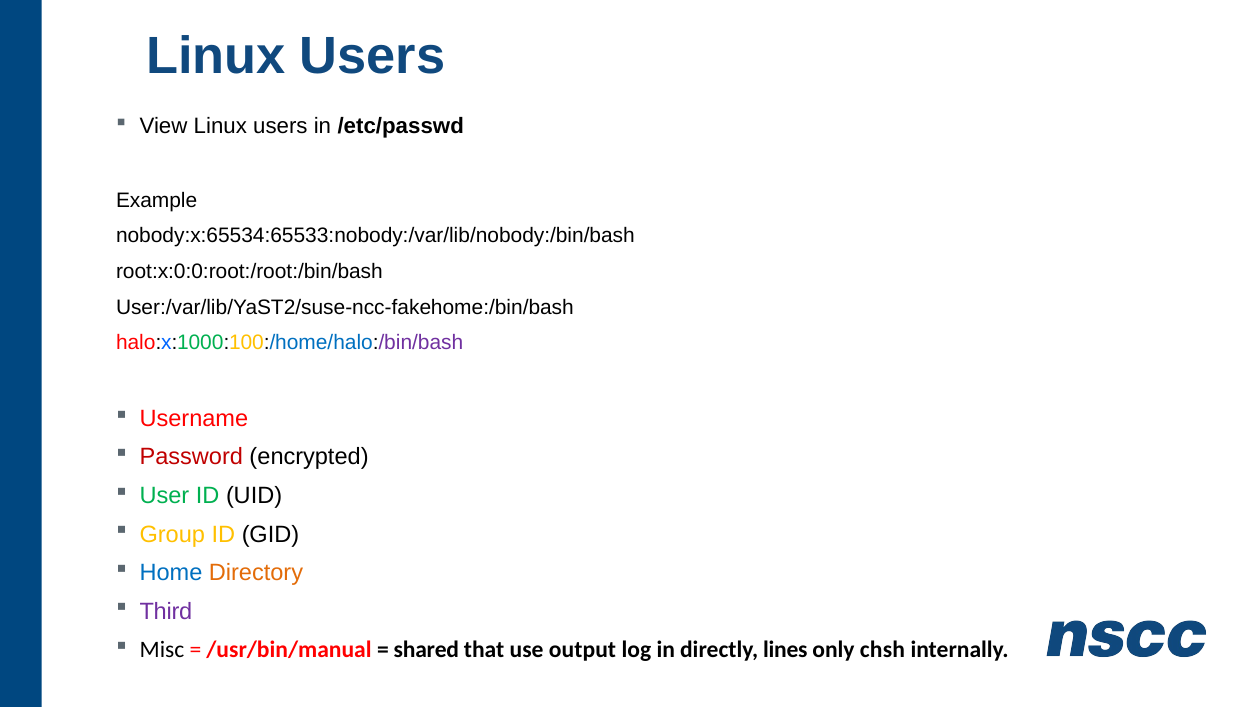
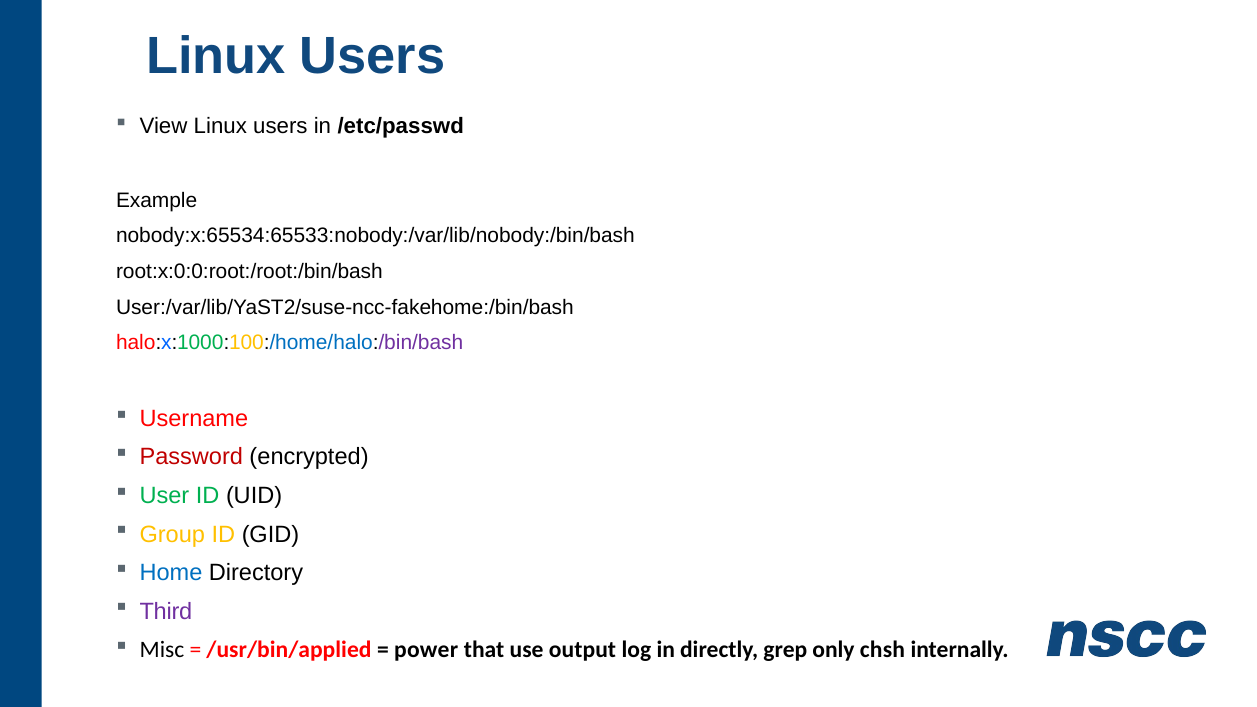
Directory colour: orange -> black (256, 573)
/usr/bin/manual: /usr/bin/manual -> /usr/bin/applied (289, 650)
shared: shared -> power (426, 650)
lines: lines -> grep (785, 650)
